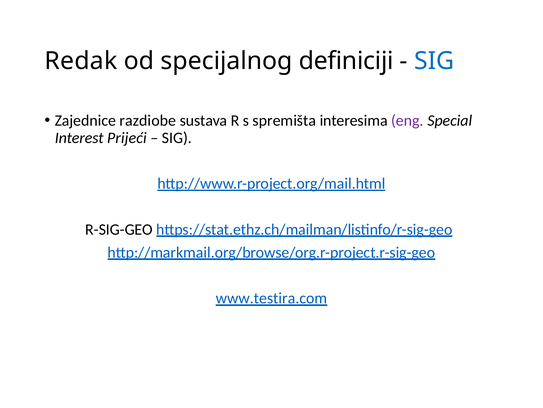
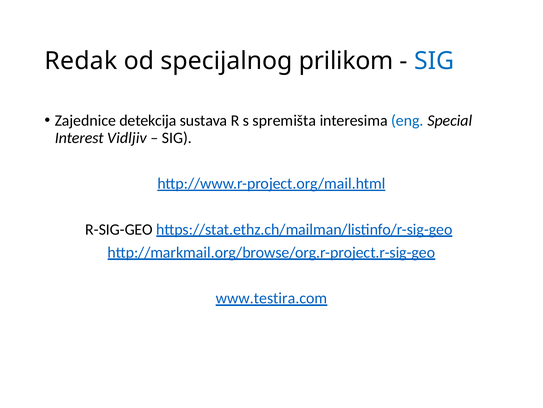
definiciji: definiciji -> prilikom (346, 61)
razdiobe: razdiobe -> detekcija (148, 120)
eng colour: purple -> blue (407, 120)
Prijeći: Prijeći -> Vidljiv (127, 138)
